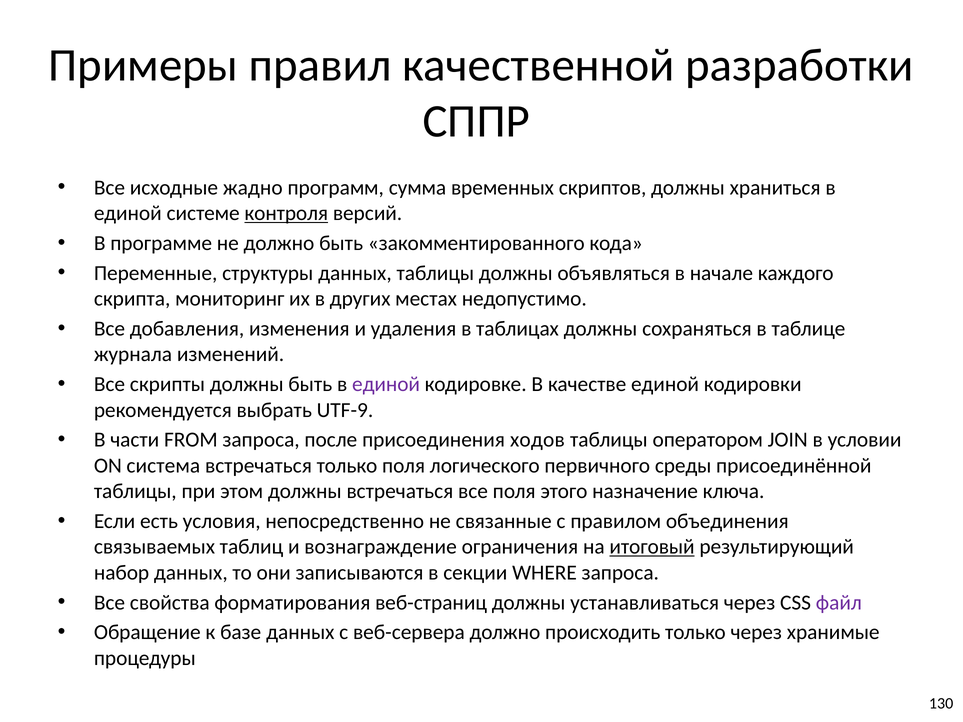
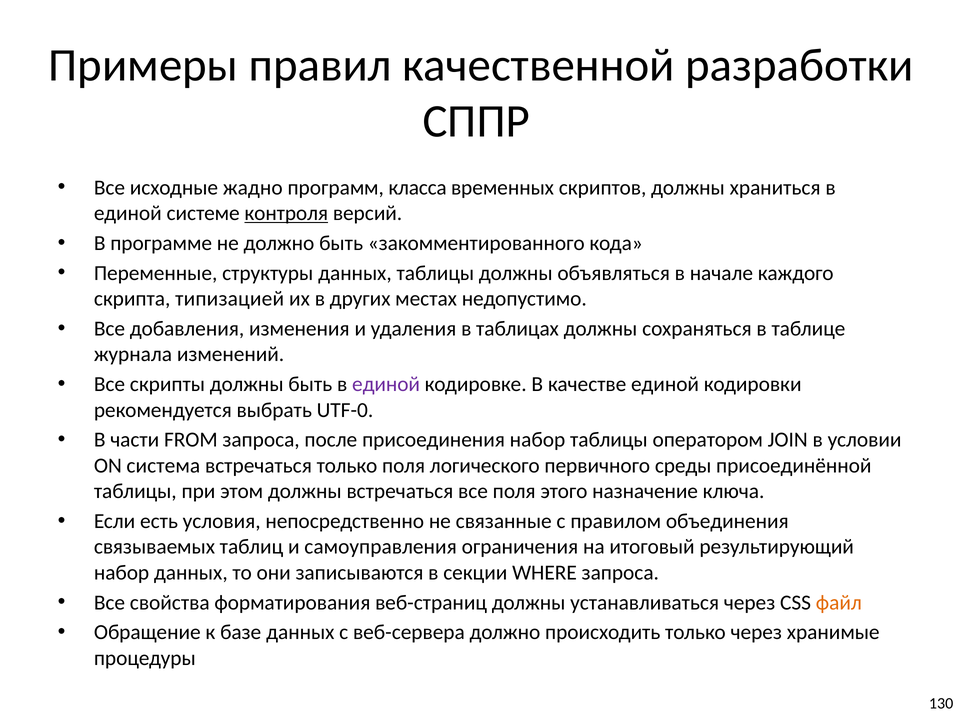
сумма: сумма -> класса (418, 188)
мониторинг: мониторинг -> типизацией (230, 299)
UTF-9: UTF-9 -> UTF-0 (345, 410)
присоединения ходов: ходов -> набор (538, 440)
вознаграждение: вознаграждение -> самоуправления (381, 547)
итоговый underline: present -> none (652, 547)
файл colour: purple -> orange (839, 603)
